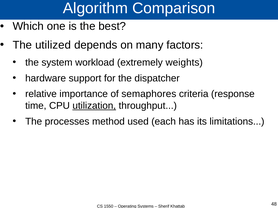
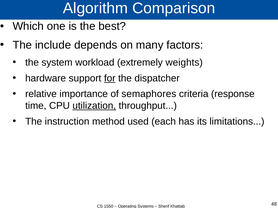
utilized: utilized -> include (53, 45)
for underline: none -> present (110, 78)
processes: processes -> instruction (67, 122)
